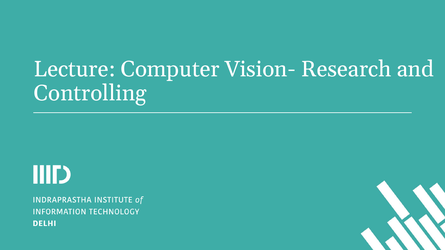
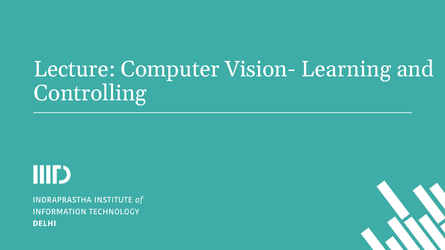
Research: Research -> Learning (346, 69)
